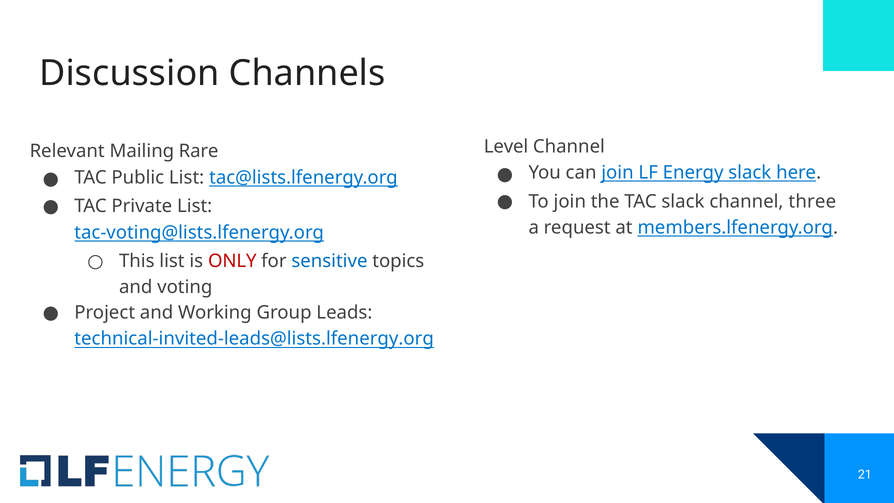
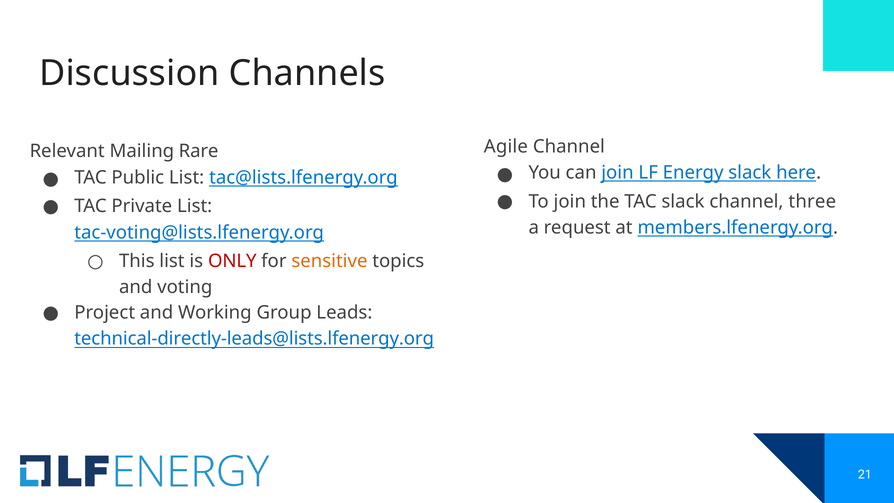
Level: Level -> Agile (506, 147)
sensitive colour: blue -> orange (329, 261)
technical-invited-leads@lists.lfenergy.org: technical-invited-leads@lists.lfenergy.org -> technical-directly-leads@lists.lfenergy.org (254, 339)
